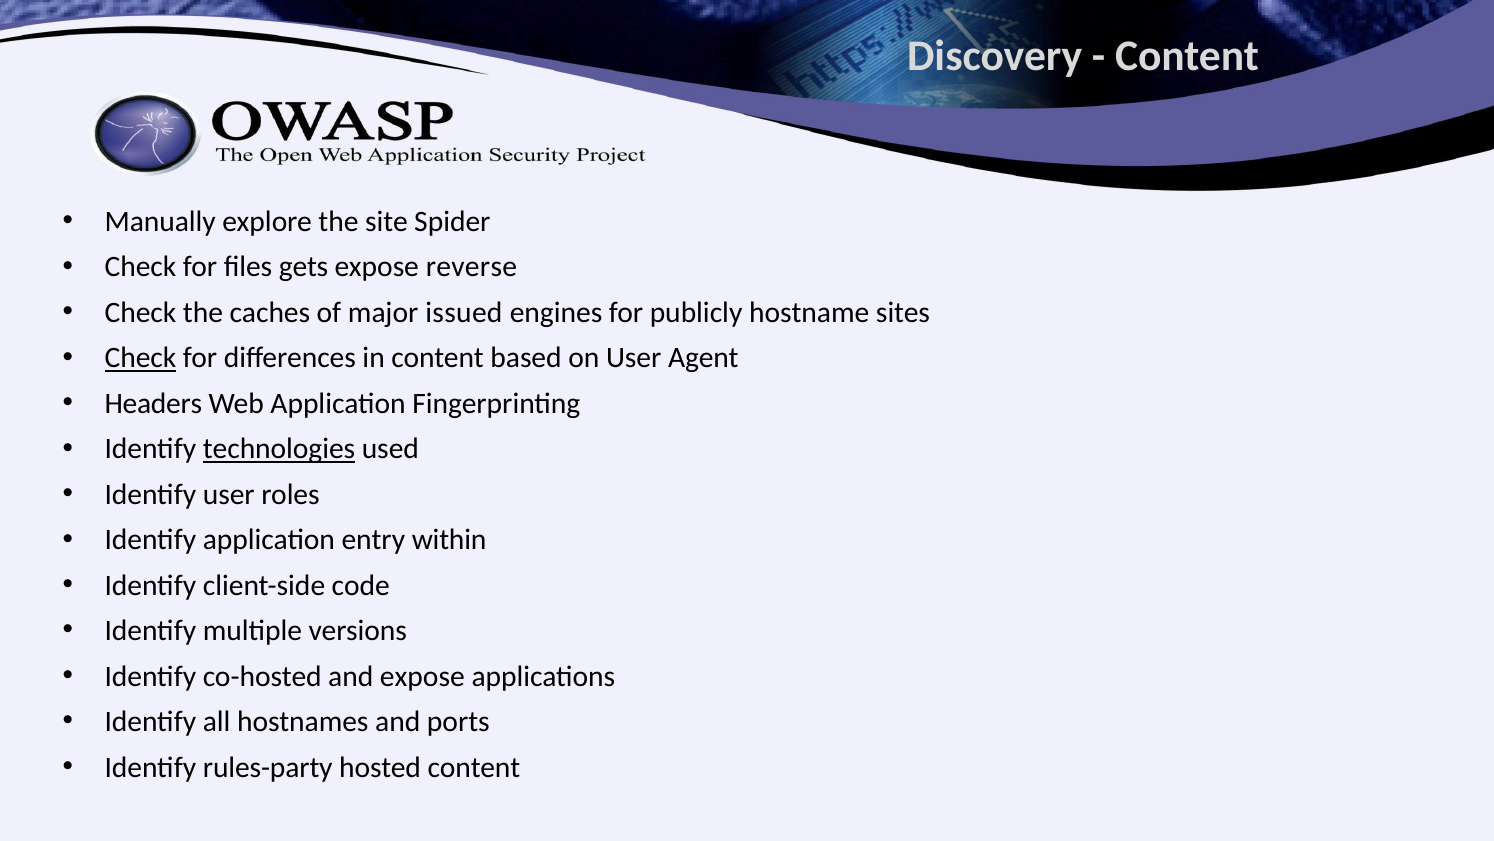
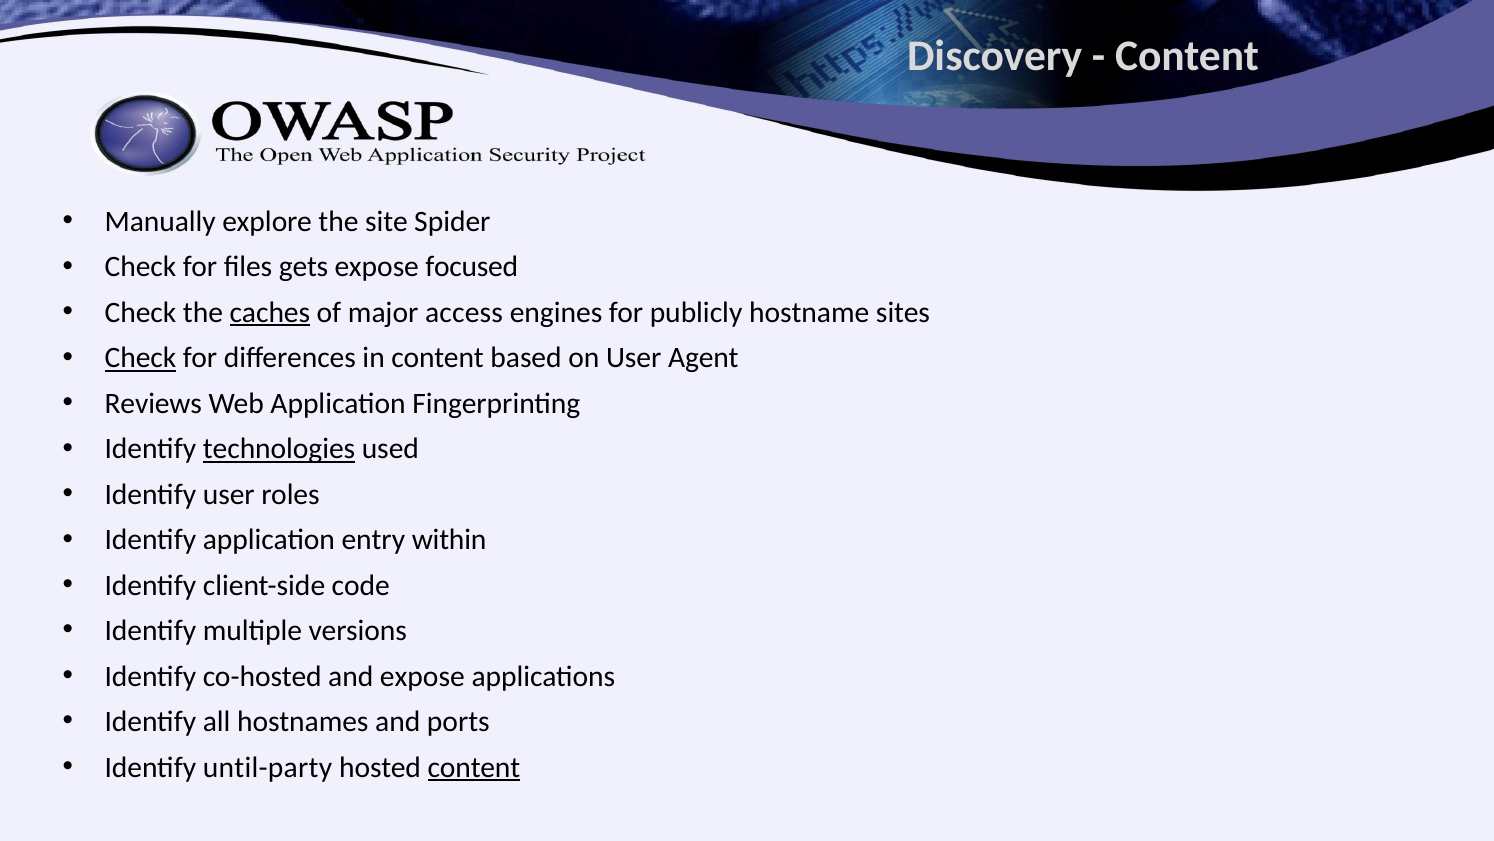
reverse: reverse -> focused (472, 267)
caches underline: none -> present (270, 312)
issued: issued -> access (464, 312)
Headers: Headers -> Reviews (153, 403)
rules-party: rules-party -> until-party (268, 767)
content underline: none -> present (474, 767)
